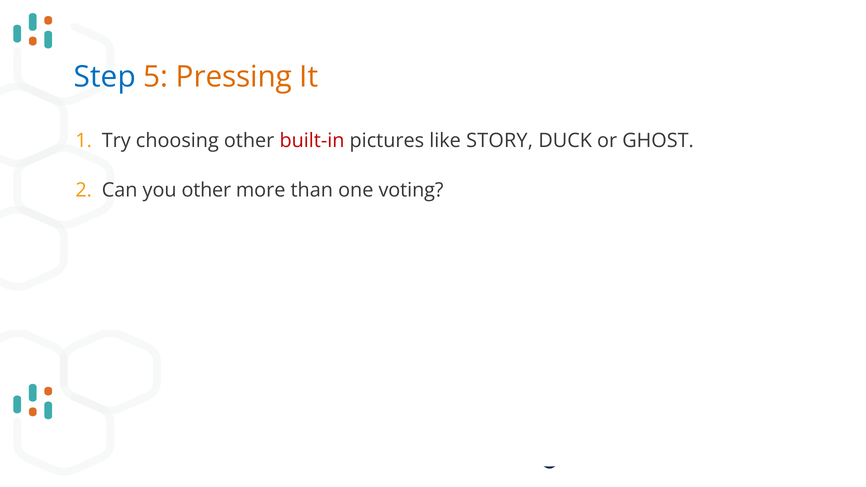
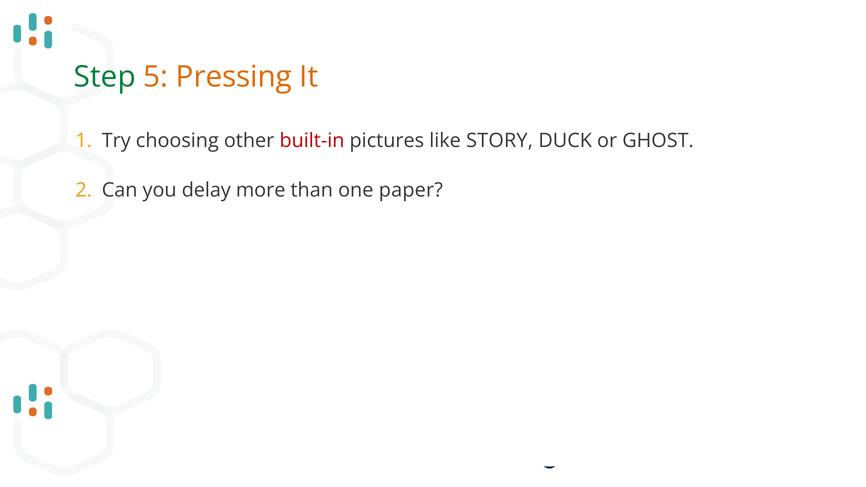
Step colour: blue -> green (105, 77)
you other: other -> delay (206, 190)
voting: voting -> paper (411, 190)
